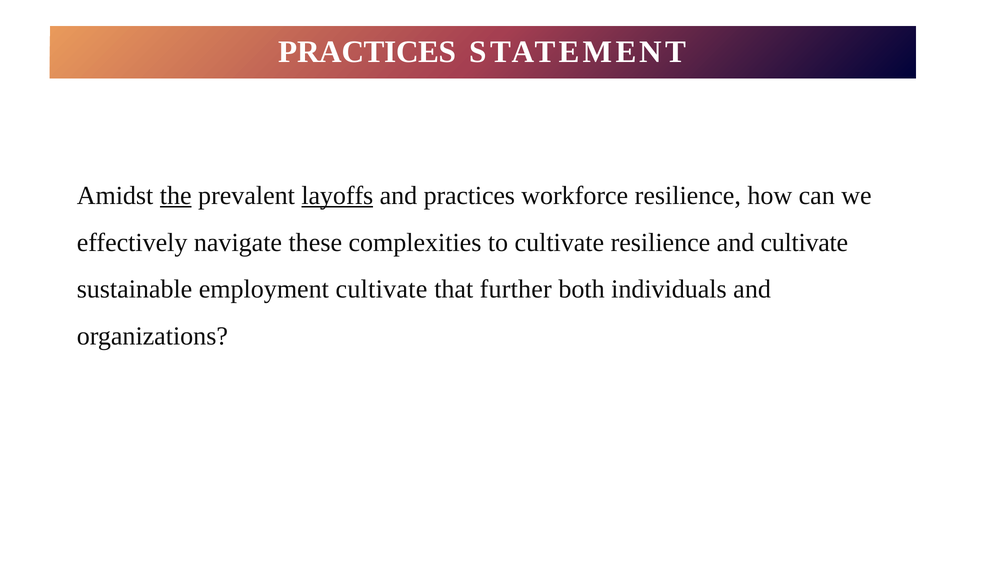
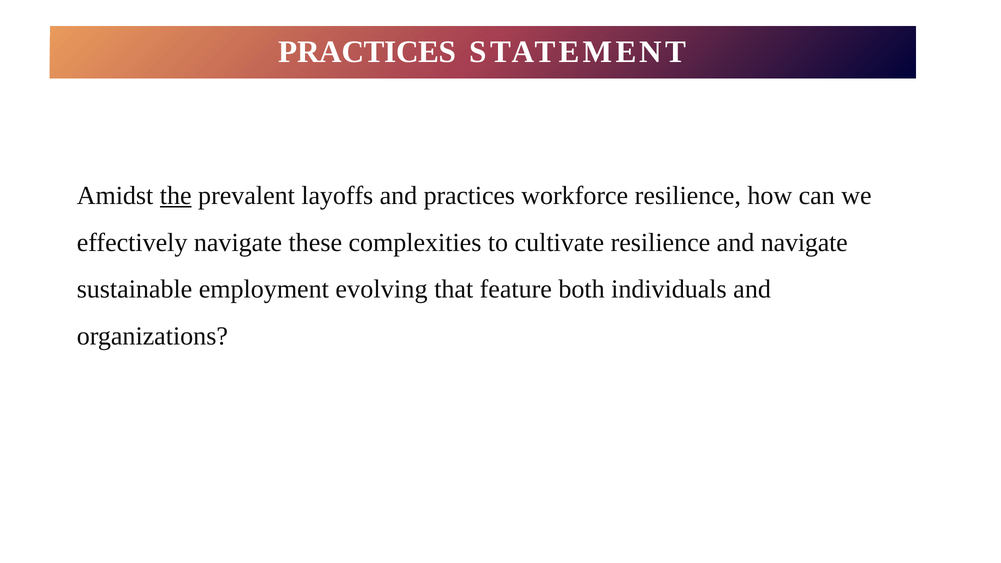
layoffs underline: present -> none (337, 196)
and cultivate: cultivate -> navigate (804, 242)
employment cultivate: cultivate -> evolving (382, 289)
further: further -> feature (516, 289)
